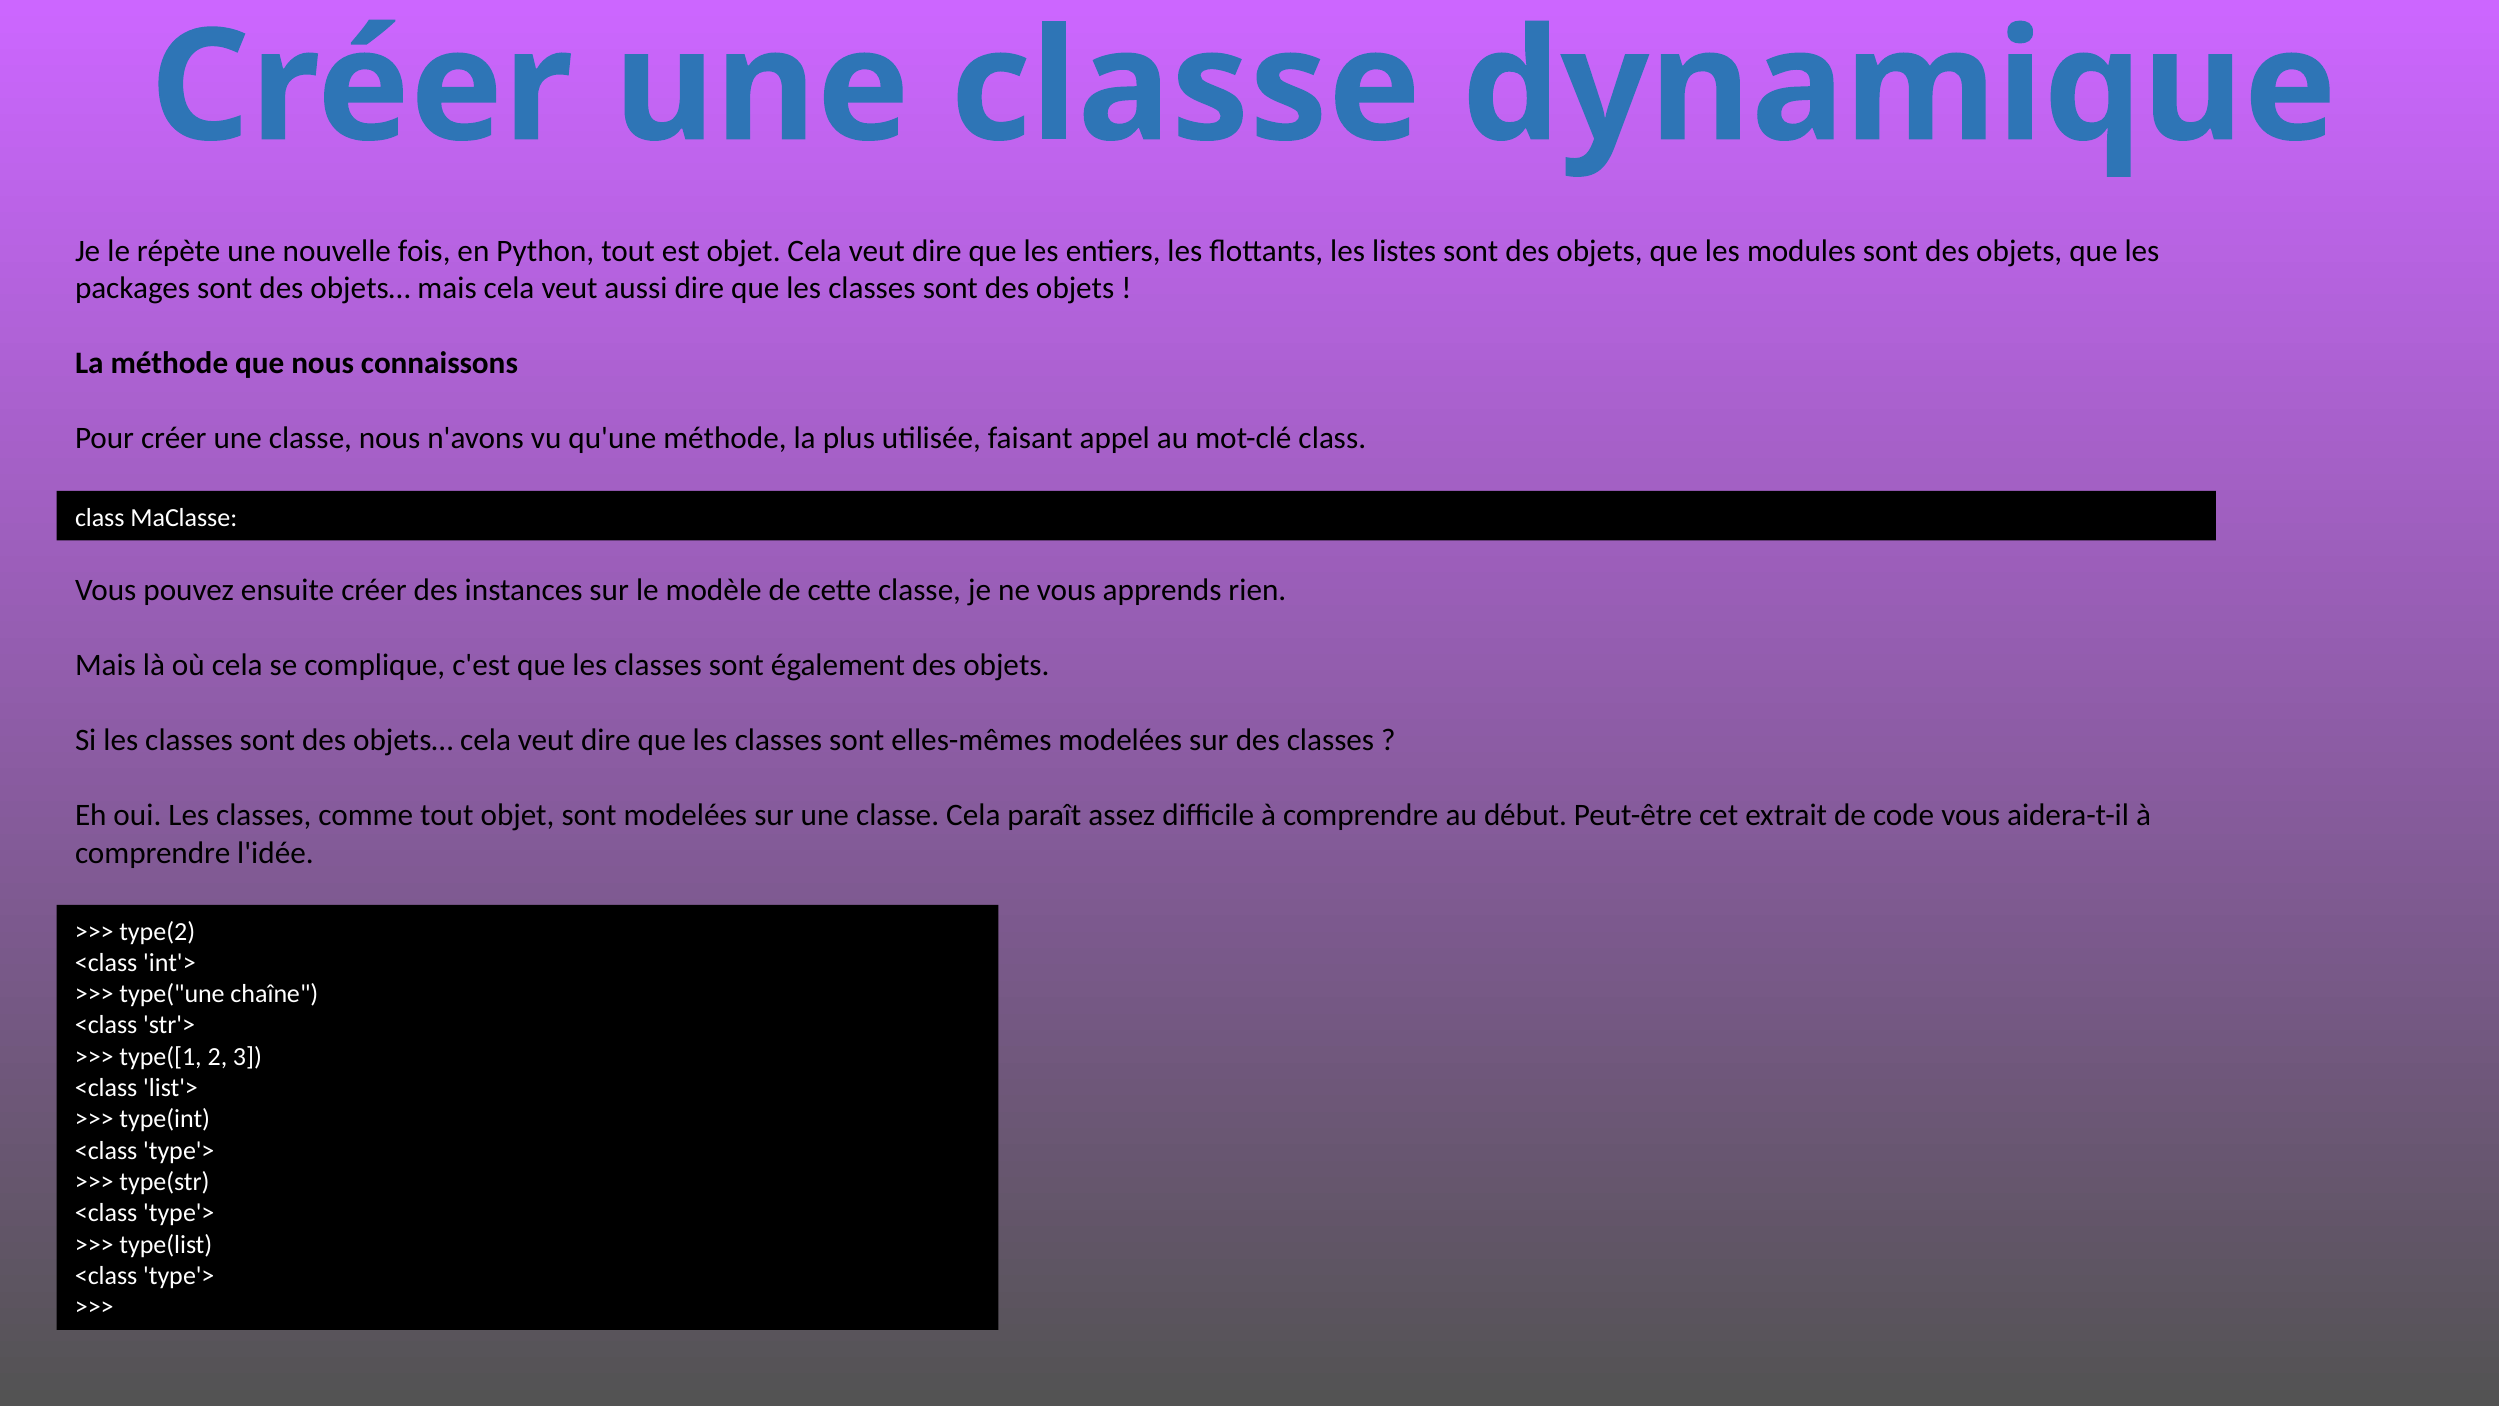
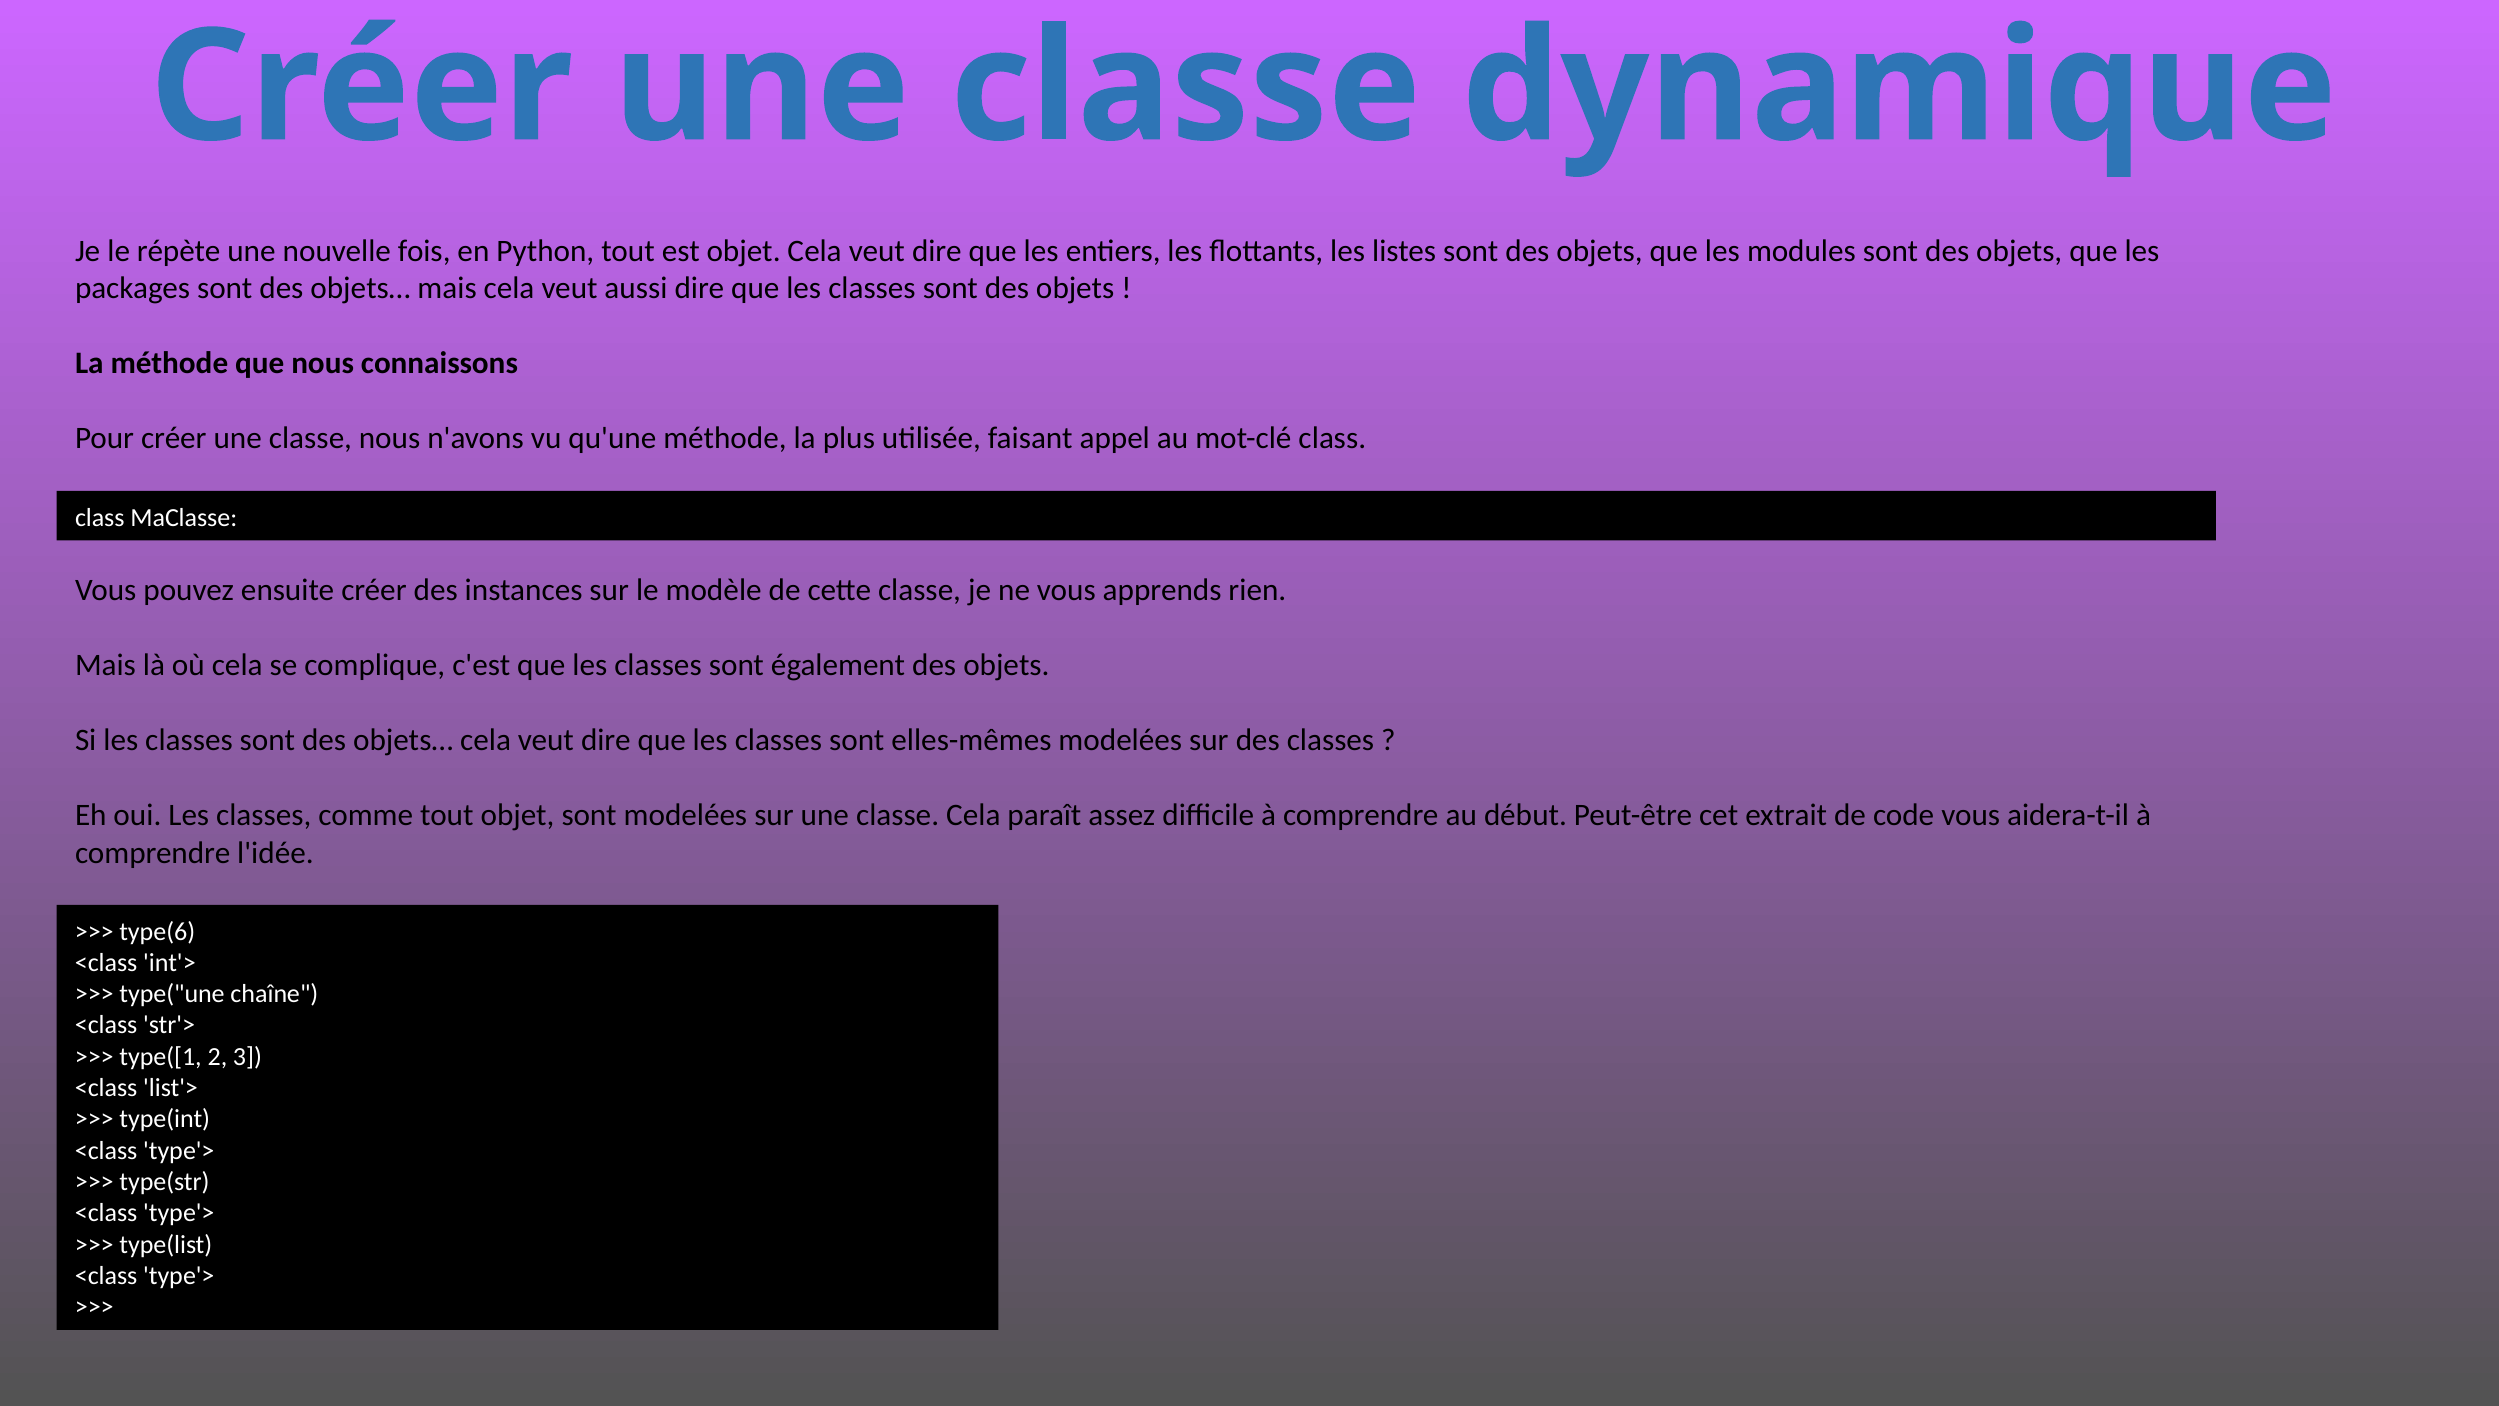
type(2: type(2 -> type(6 (157, 931)
